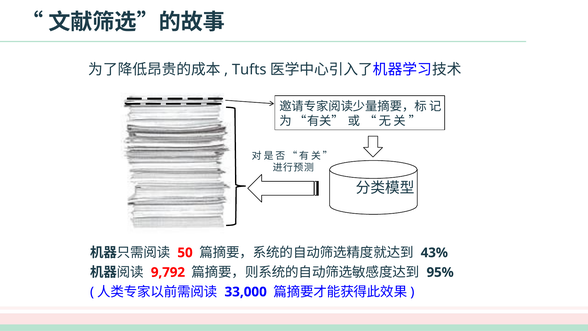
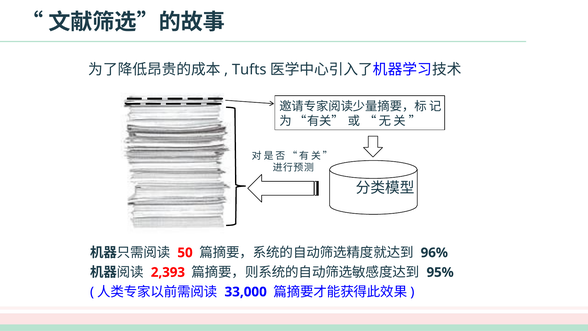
43%: 43% -> 96% (434, 253)
9,792: 9,792 -> 2,393 (168, 272)
